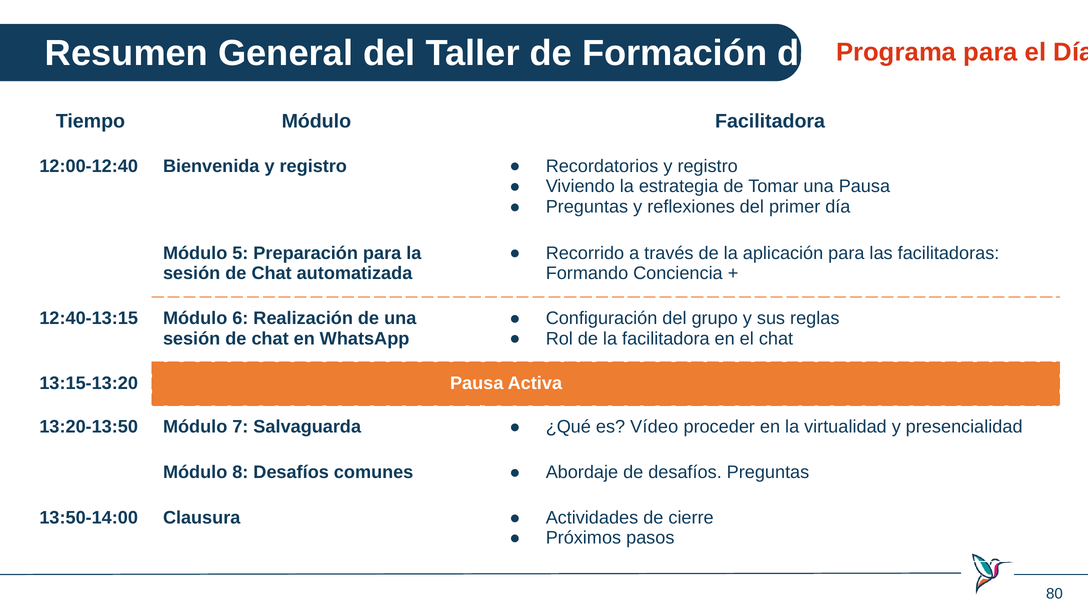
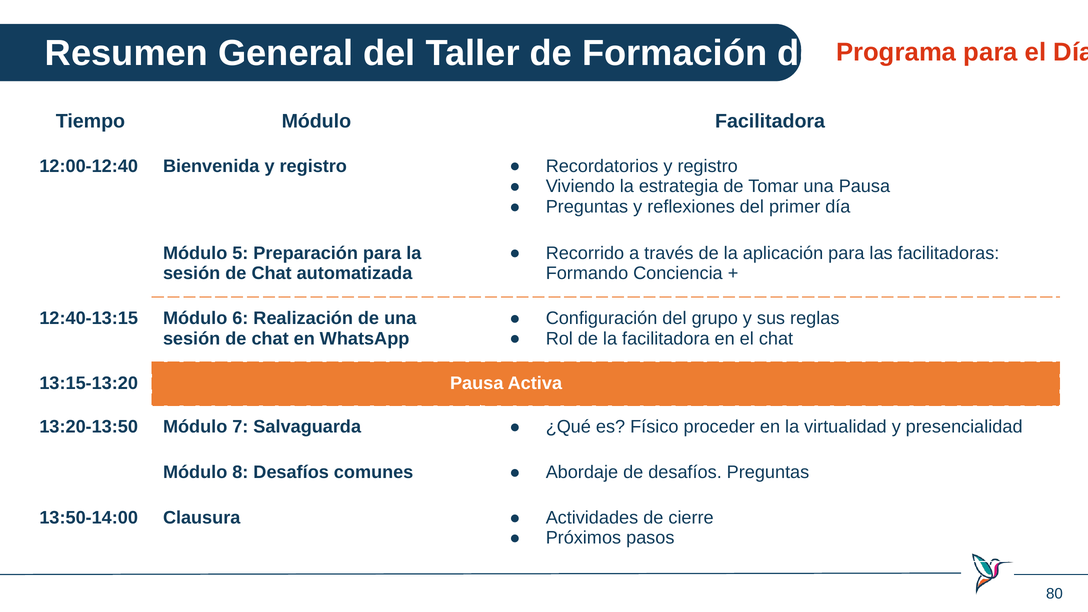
Vídeo: Vídeo -> Físico (654, 427)
